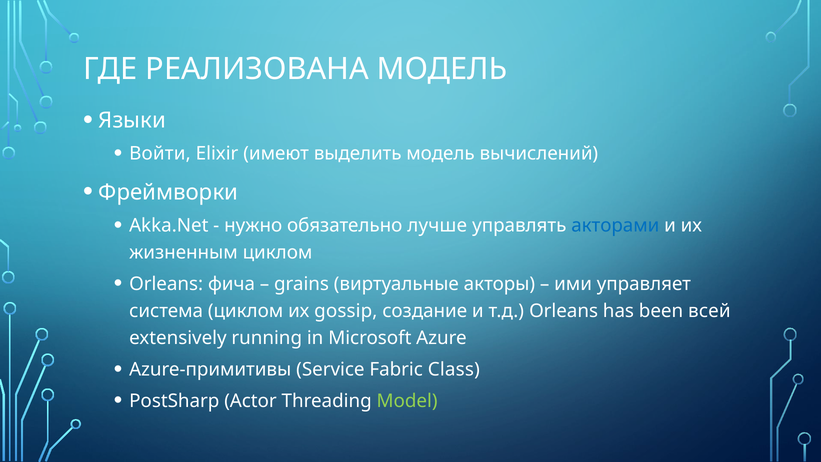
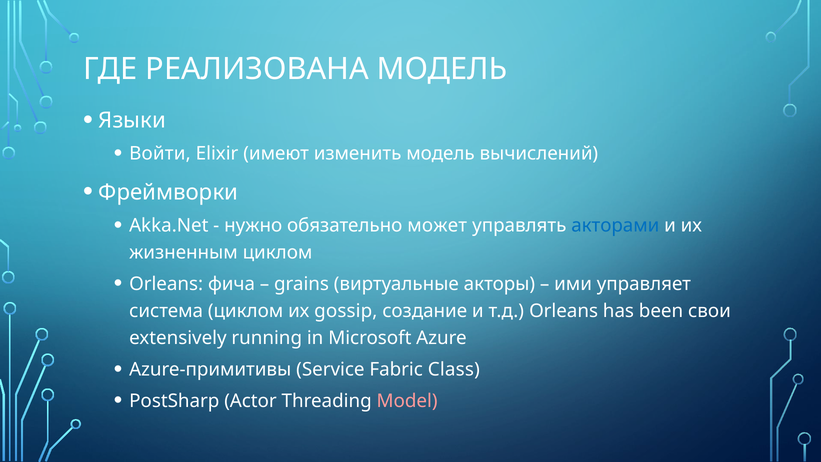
выделить: выделить -> изменить (358, 154)
лучше: лучше -> может (437, 225)
всей: всей -> свои (709, 311)
Model colour: light green -> pink (407, 401)
